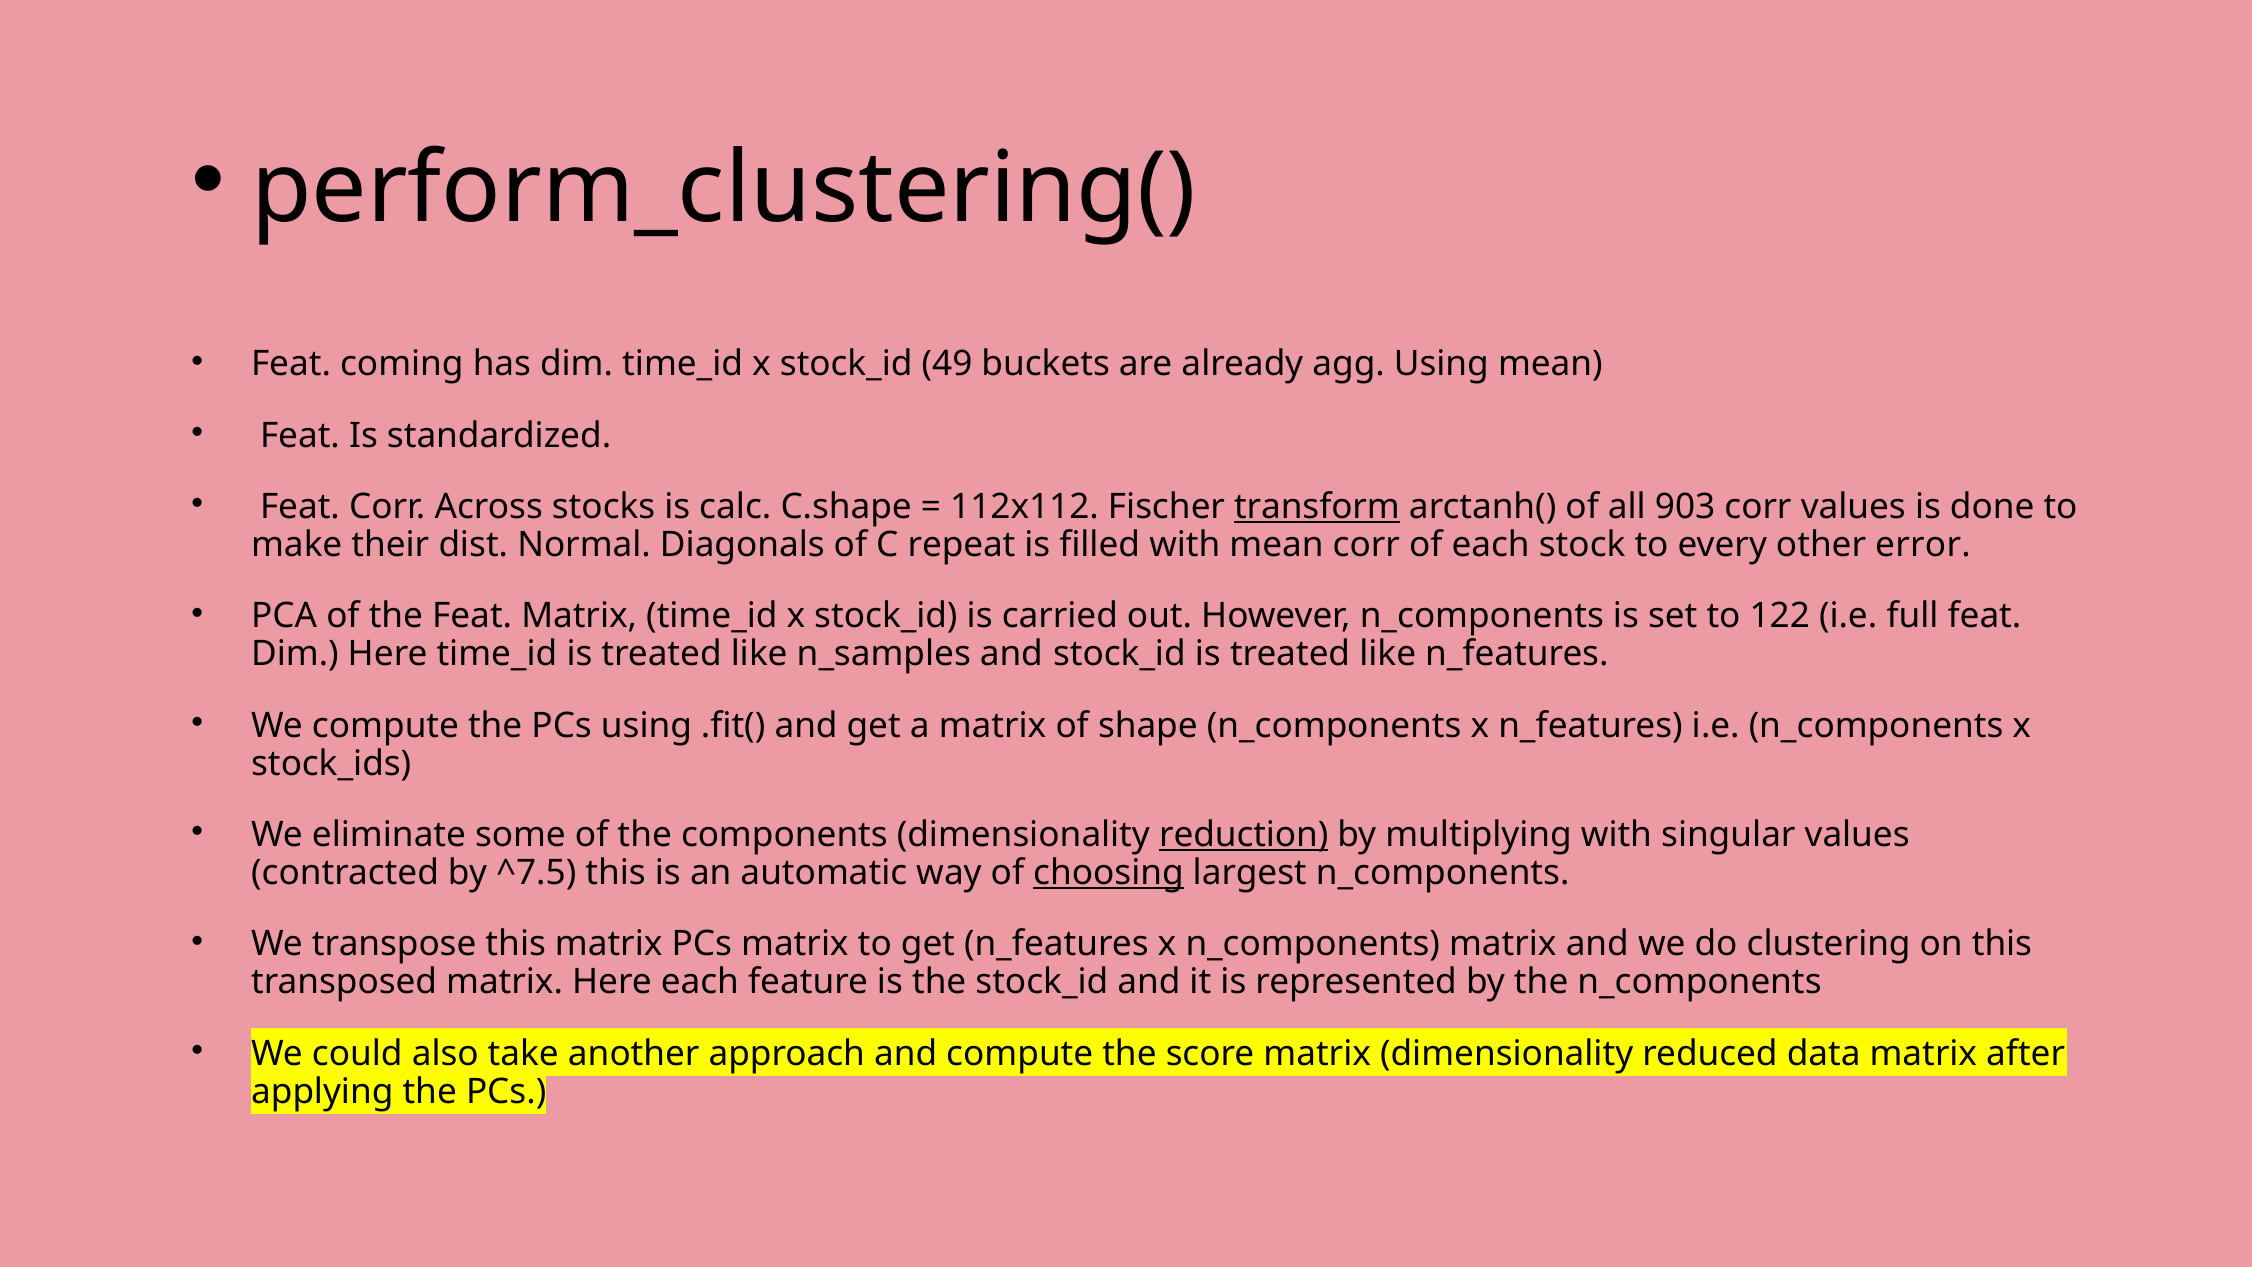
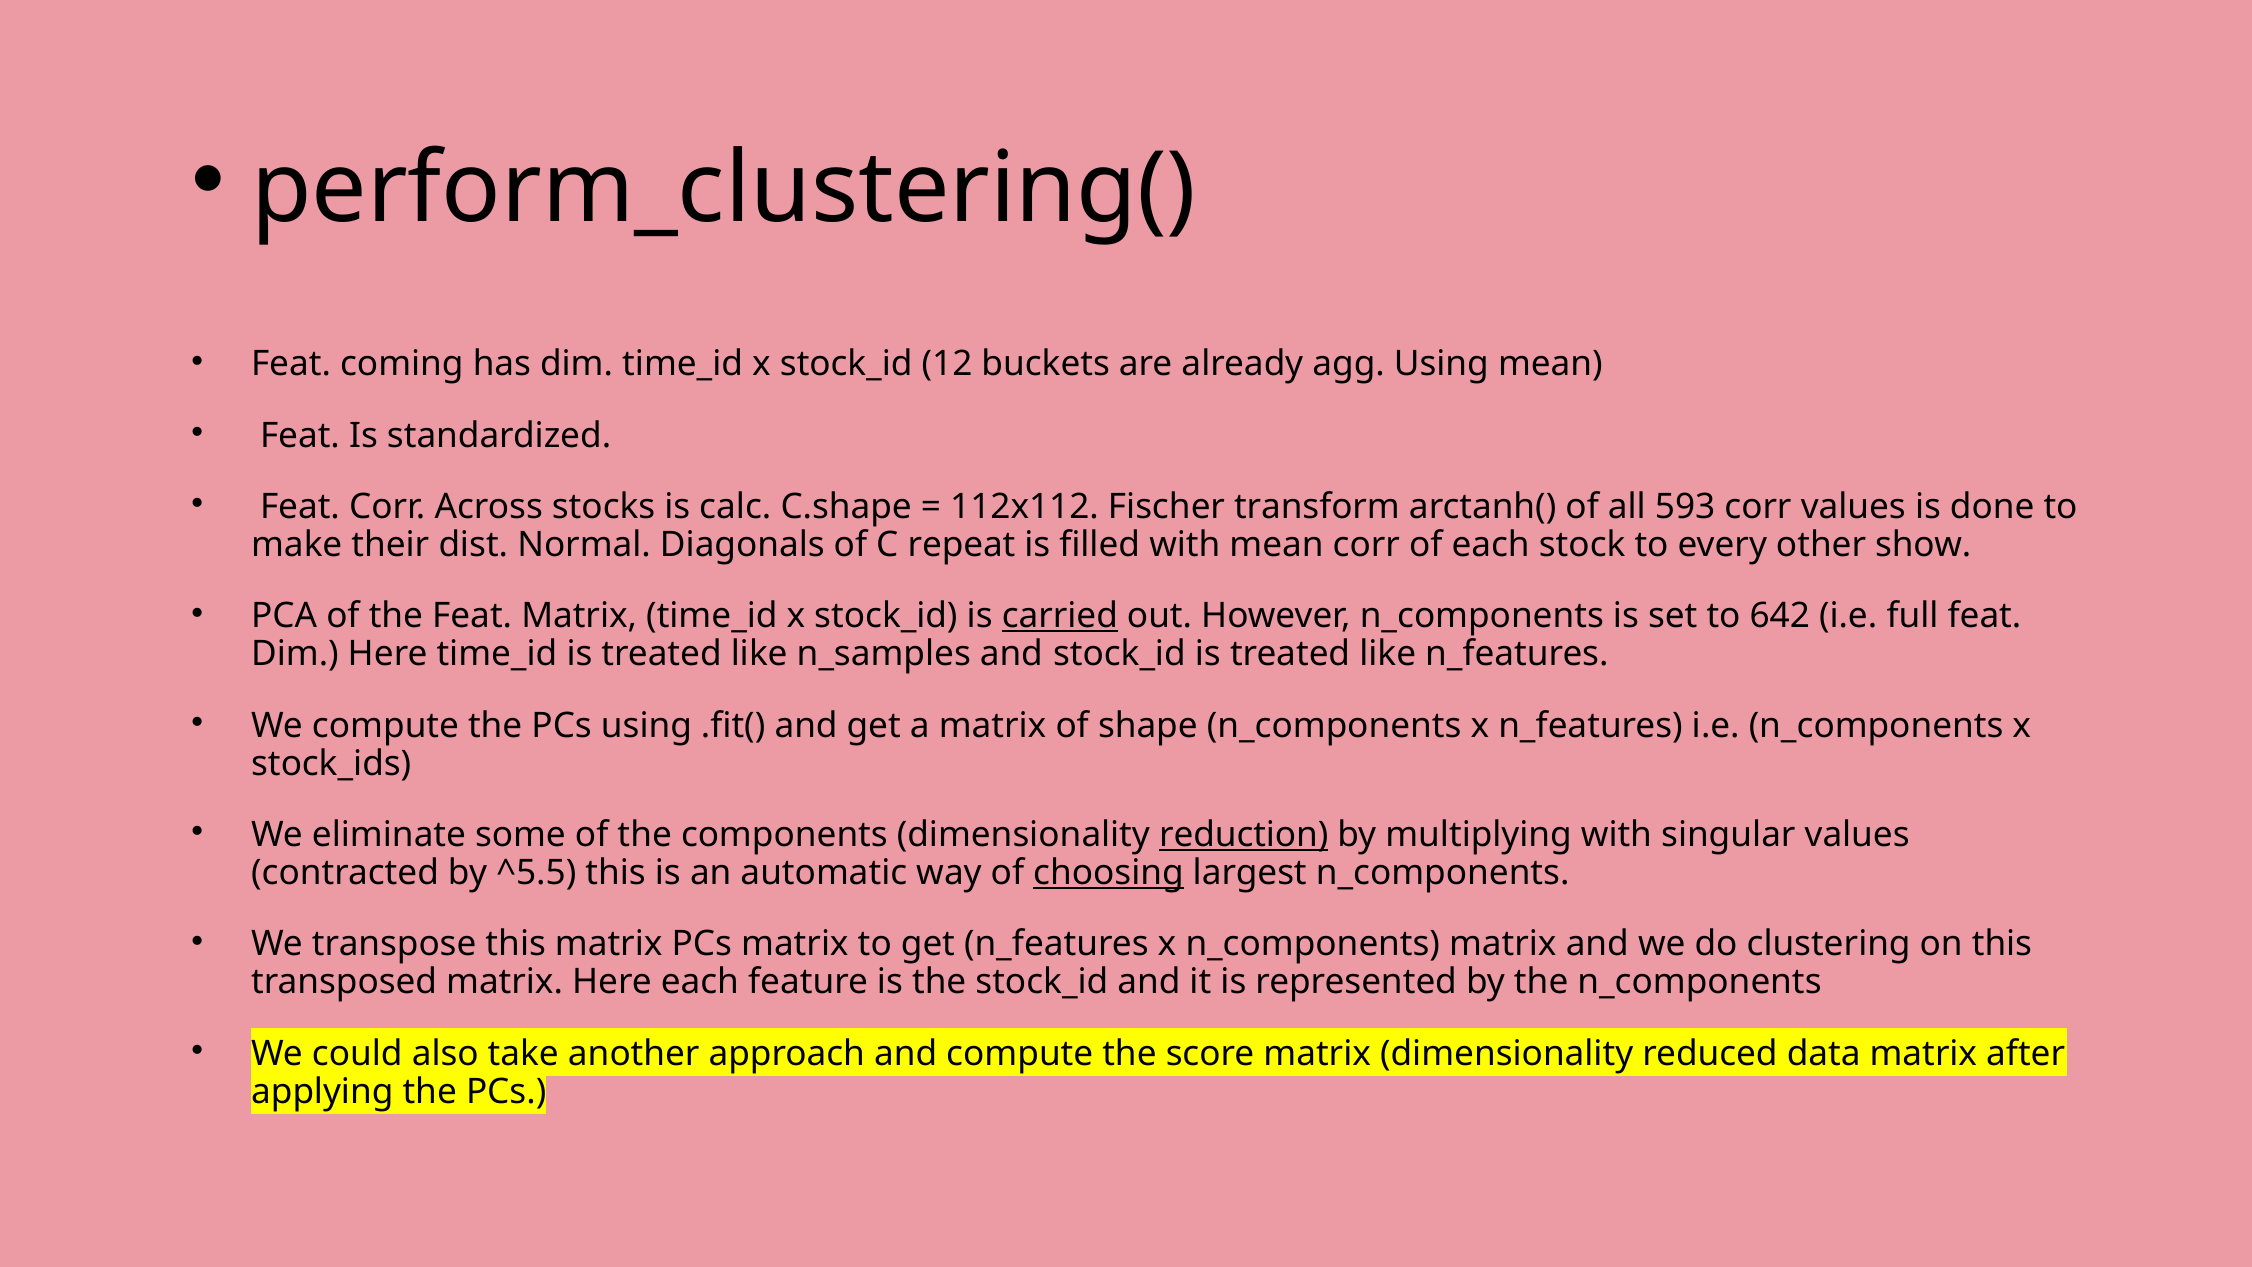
49: 49 -> 12 (947, 364)
transform underline: present -> none (1317, 507)
903: 903 -> 593 (1685, 507)
error: error -> show (1923, 545)
carried underline: none -> present (1060, 616)
122: 122 -> 642 (1780, 616)
^7.5: ^7.5 -> ^5.5 (536, 873)
